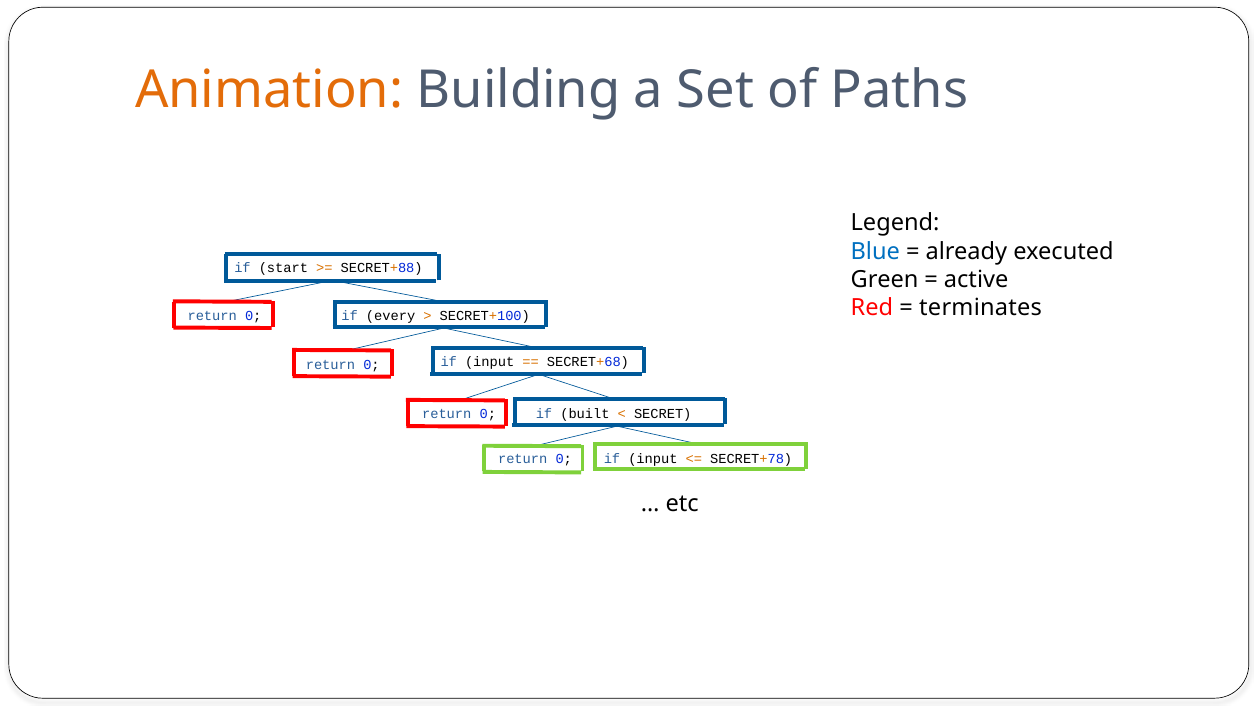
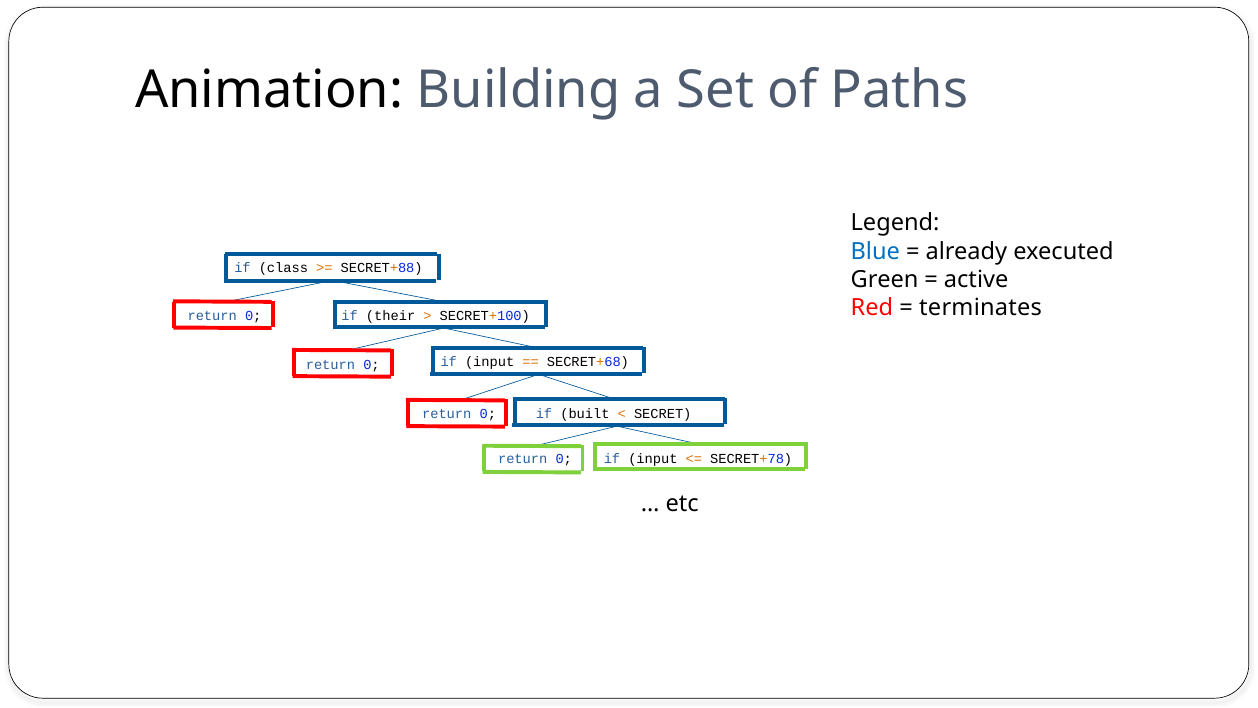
Animation colour: orange -> black (269, 90)
start: start -> class (283, 268)
every: every -> their (391, 315)
